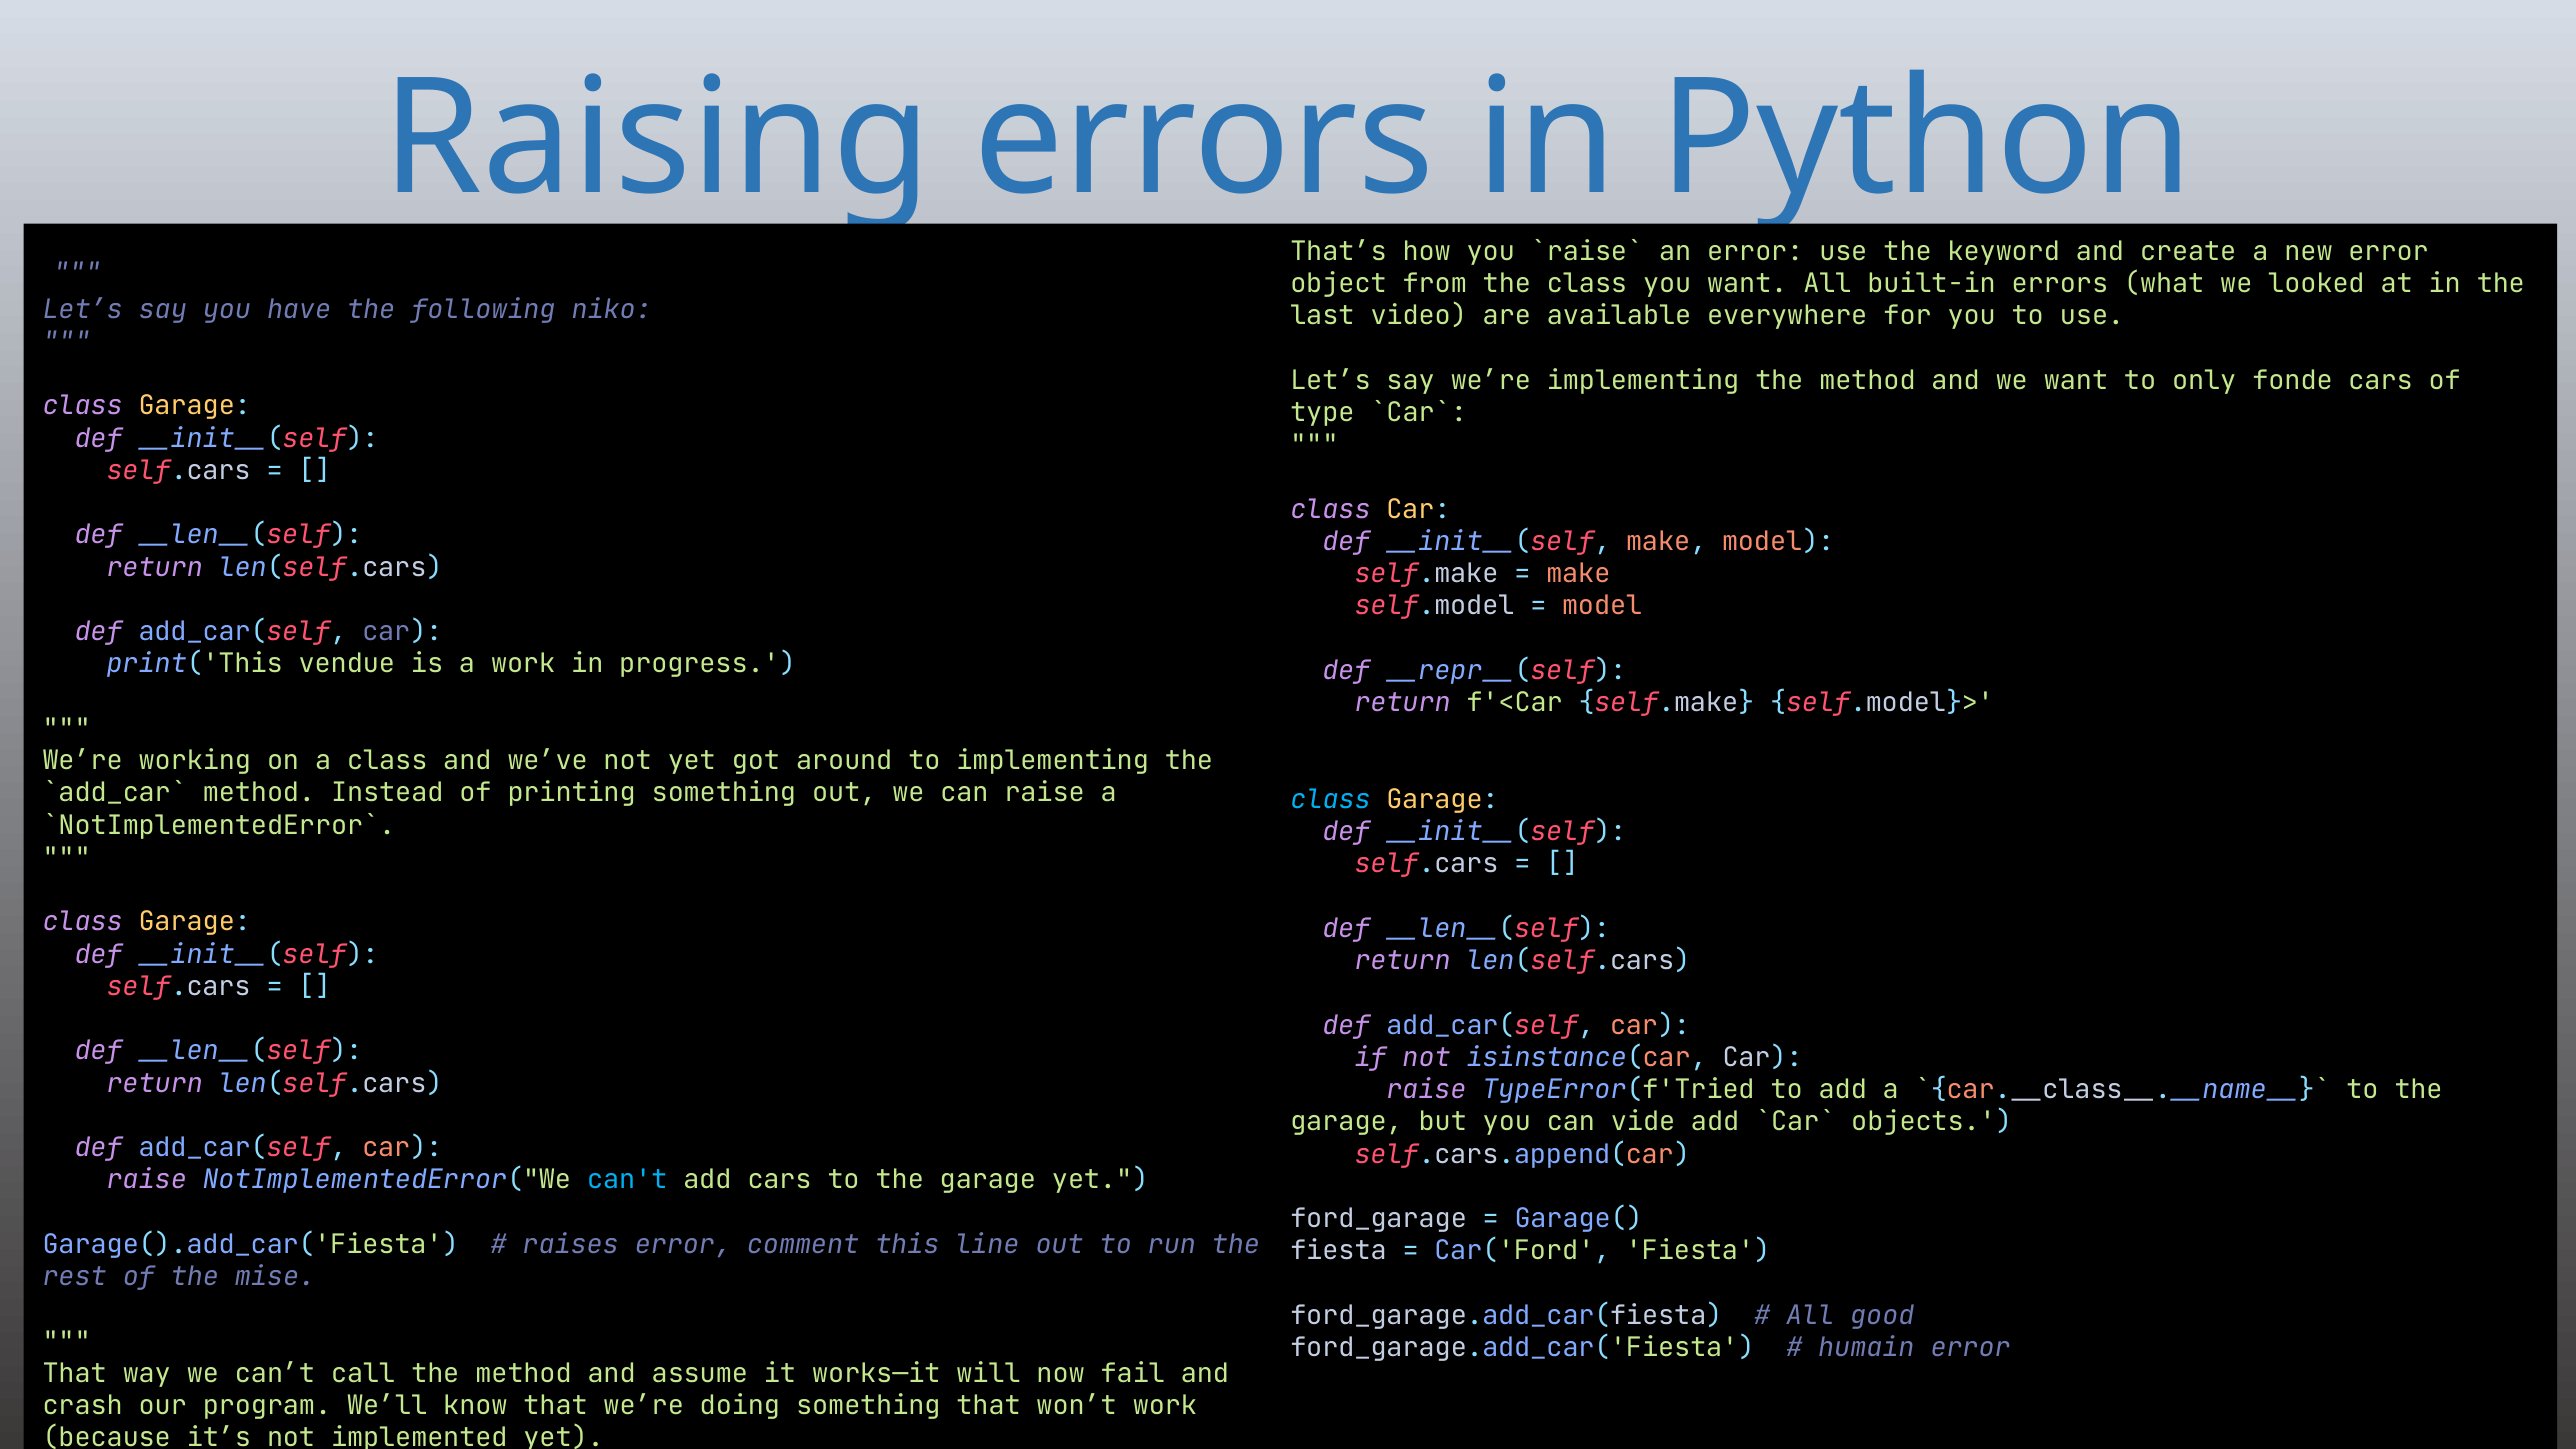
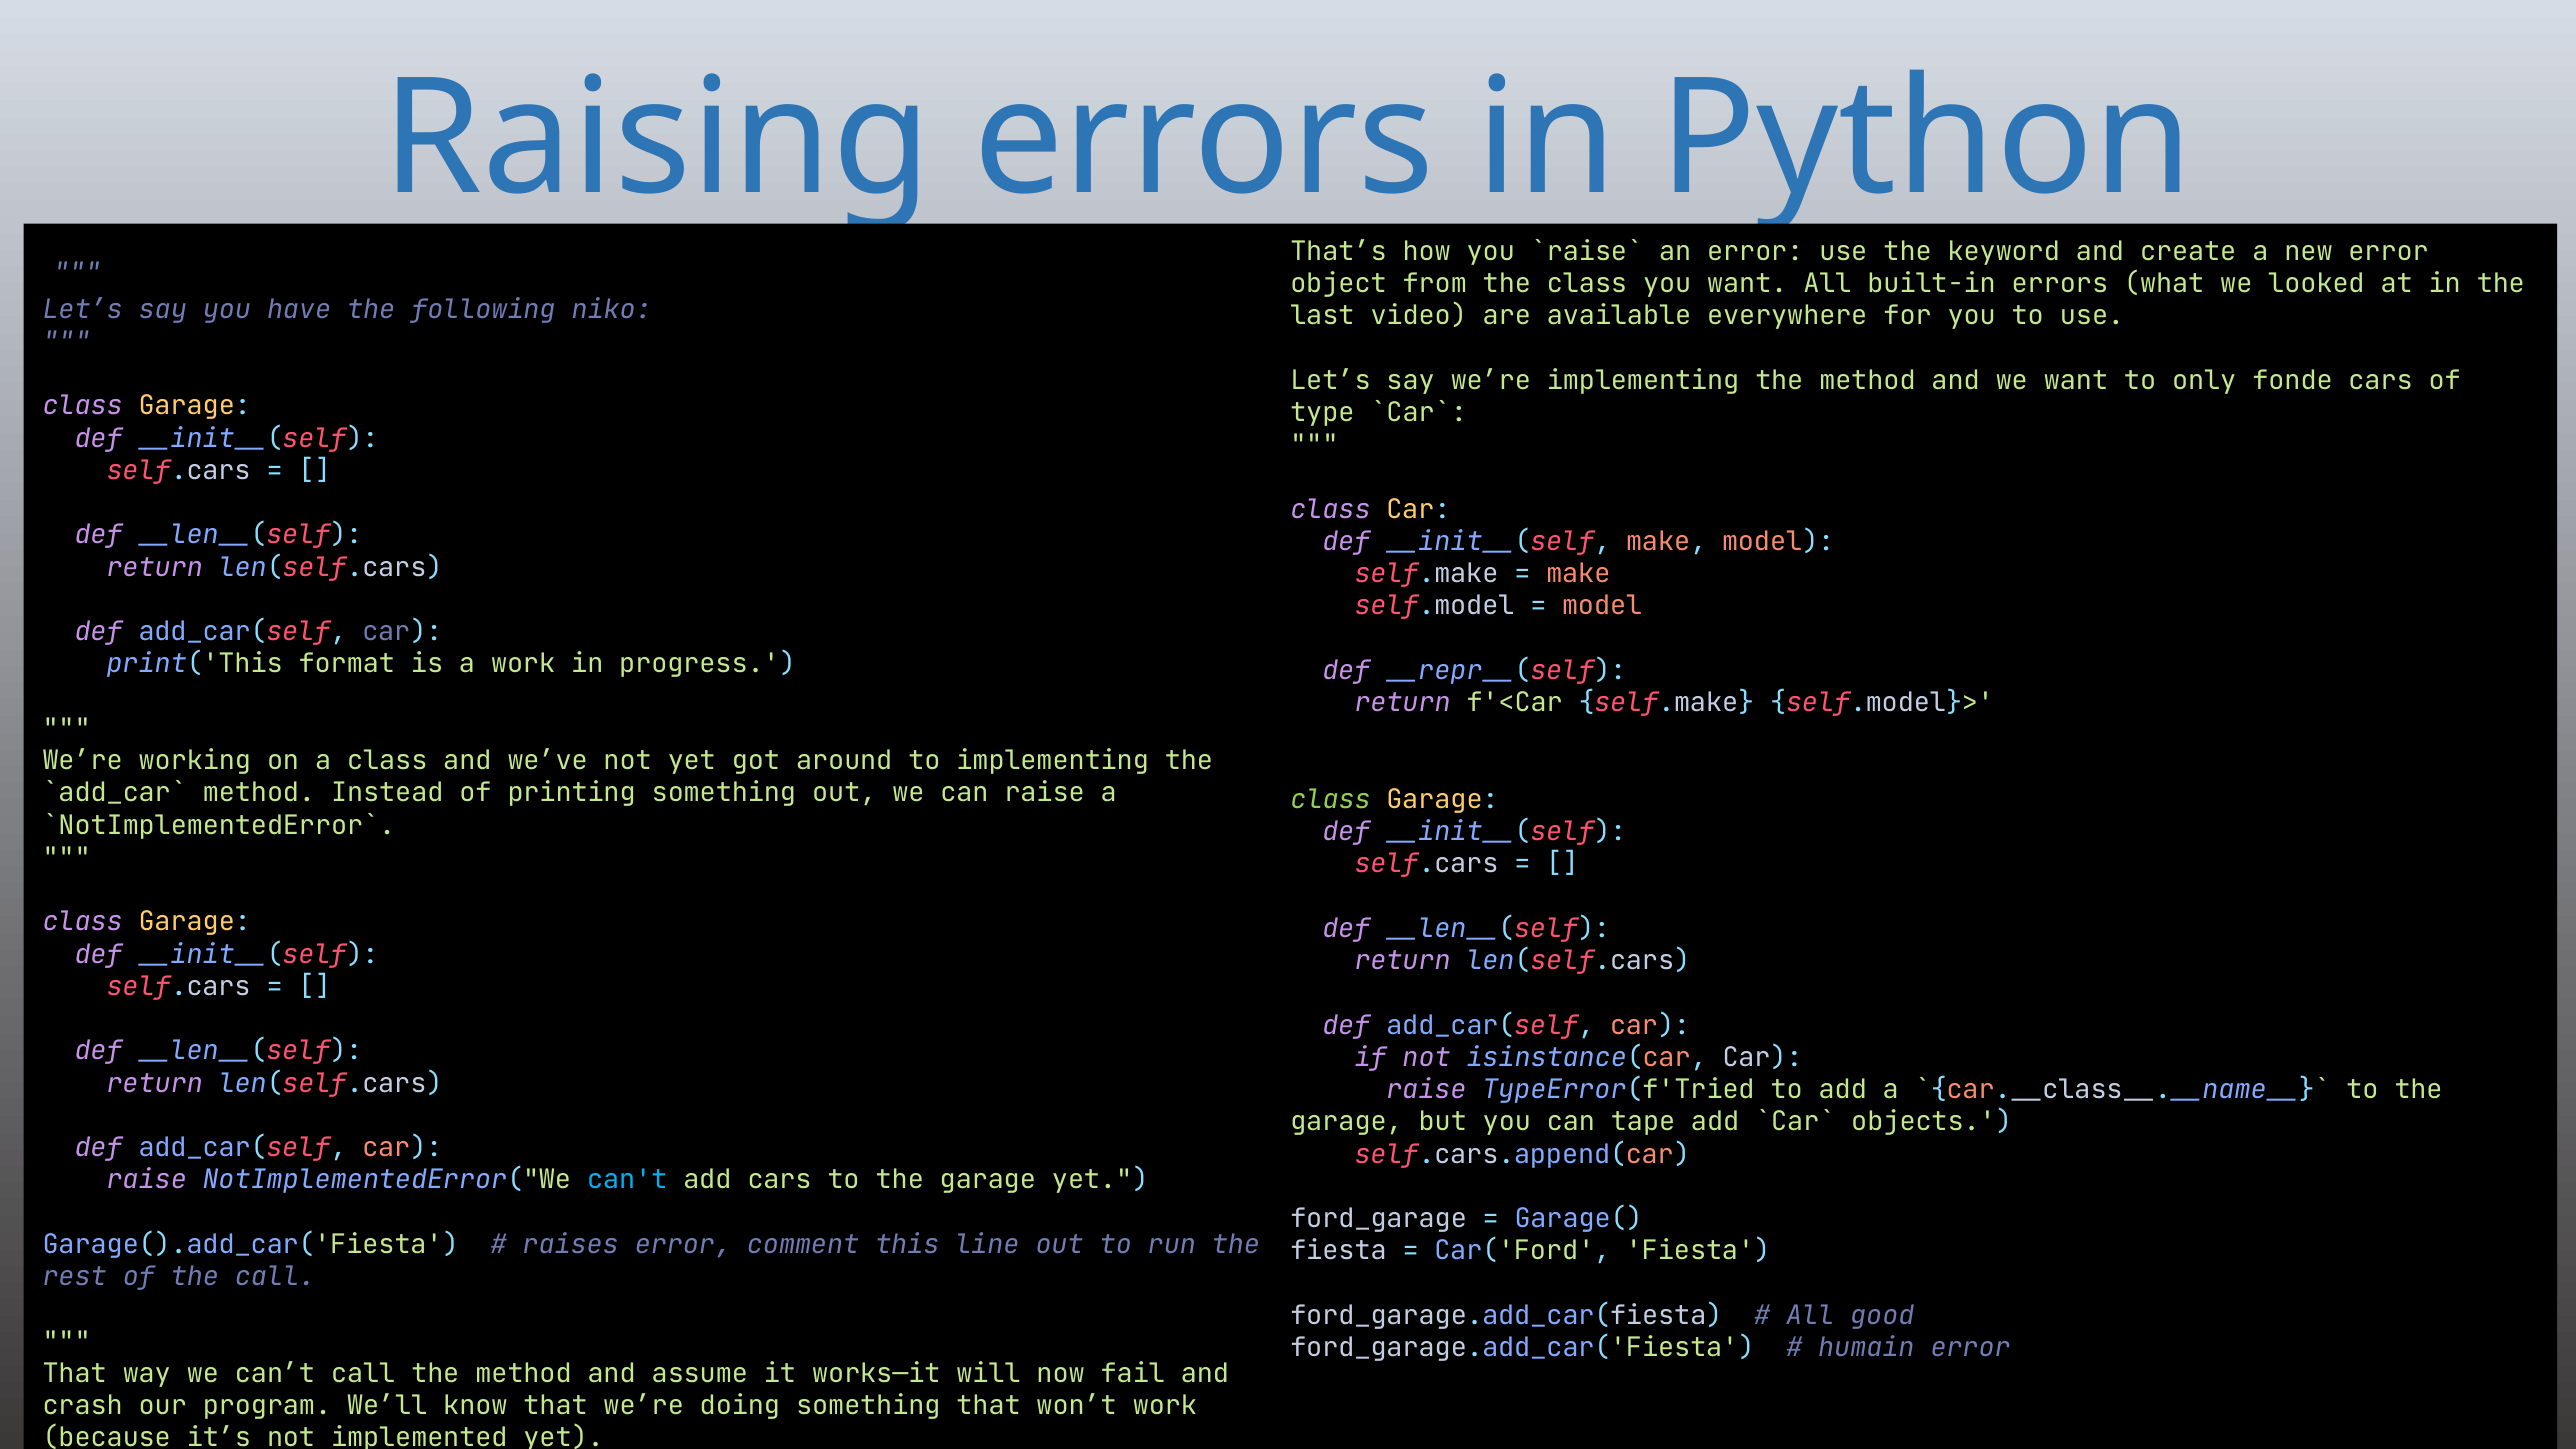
vendue: vendue -> format (347, 664)
class colour: light blue -> light green (1331, 799)
vide: vide -> tape (1643, 1122)
the mise: mise -> call (275, 1277)
